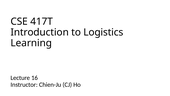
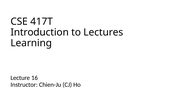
Logistics: Logistics -> Lectures (103, 32)
